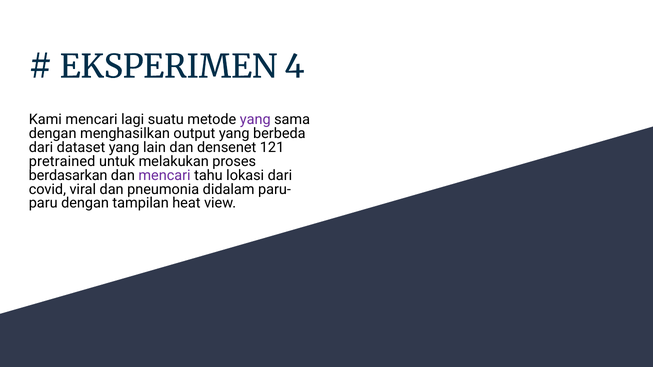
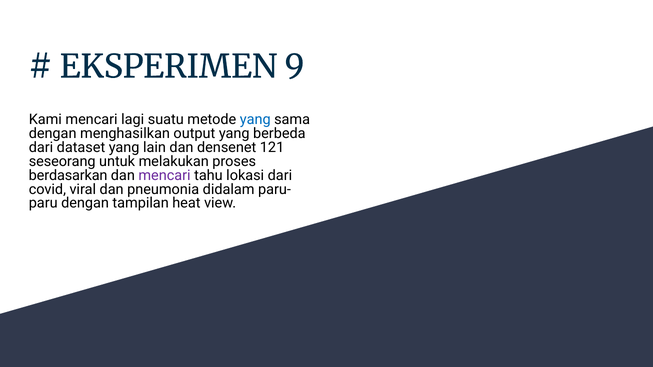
4: 4 -> 9 (294, 67)
yang colour: purple -> blue (255, 120)
pretrained: pretrained -> seseorang (62, 162)
